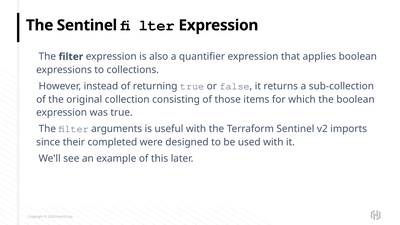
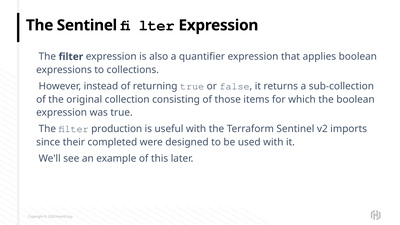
arguments: arguments -> production (117, 129)
